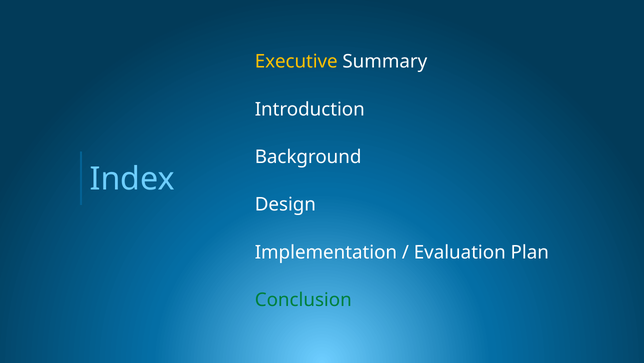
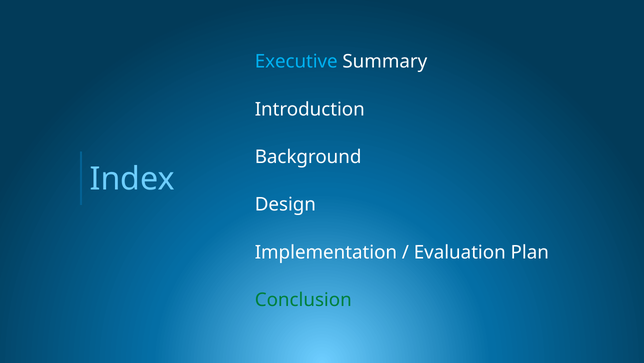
Executive colour: yellow -> light blue (296, 62)
